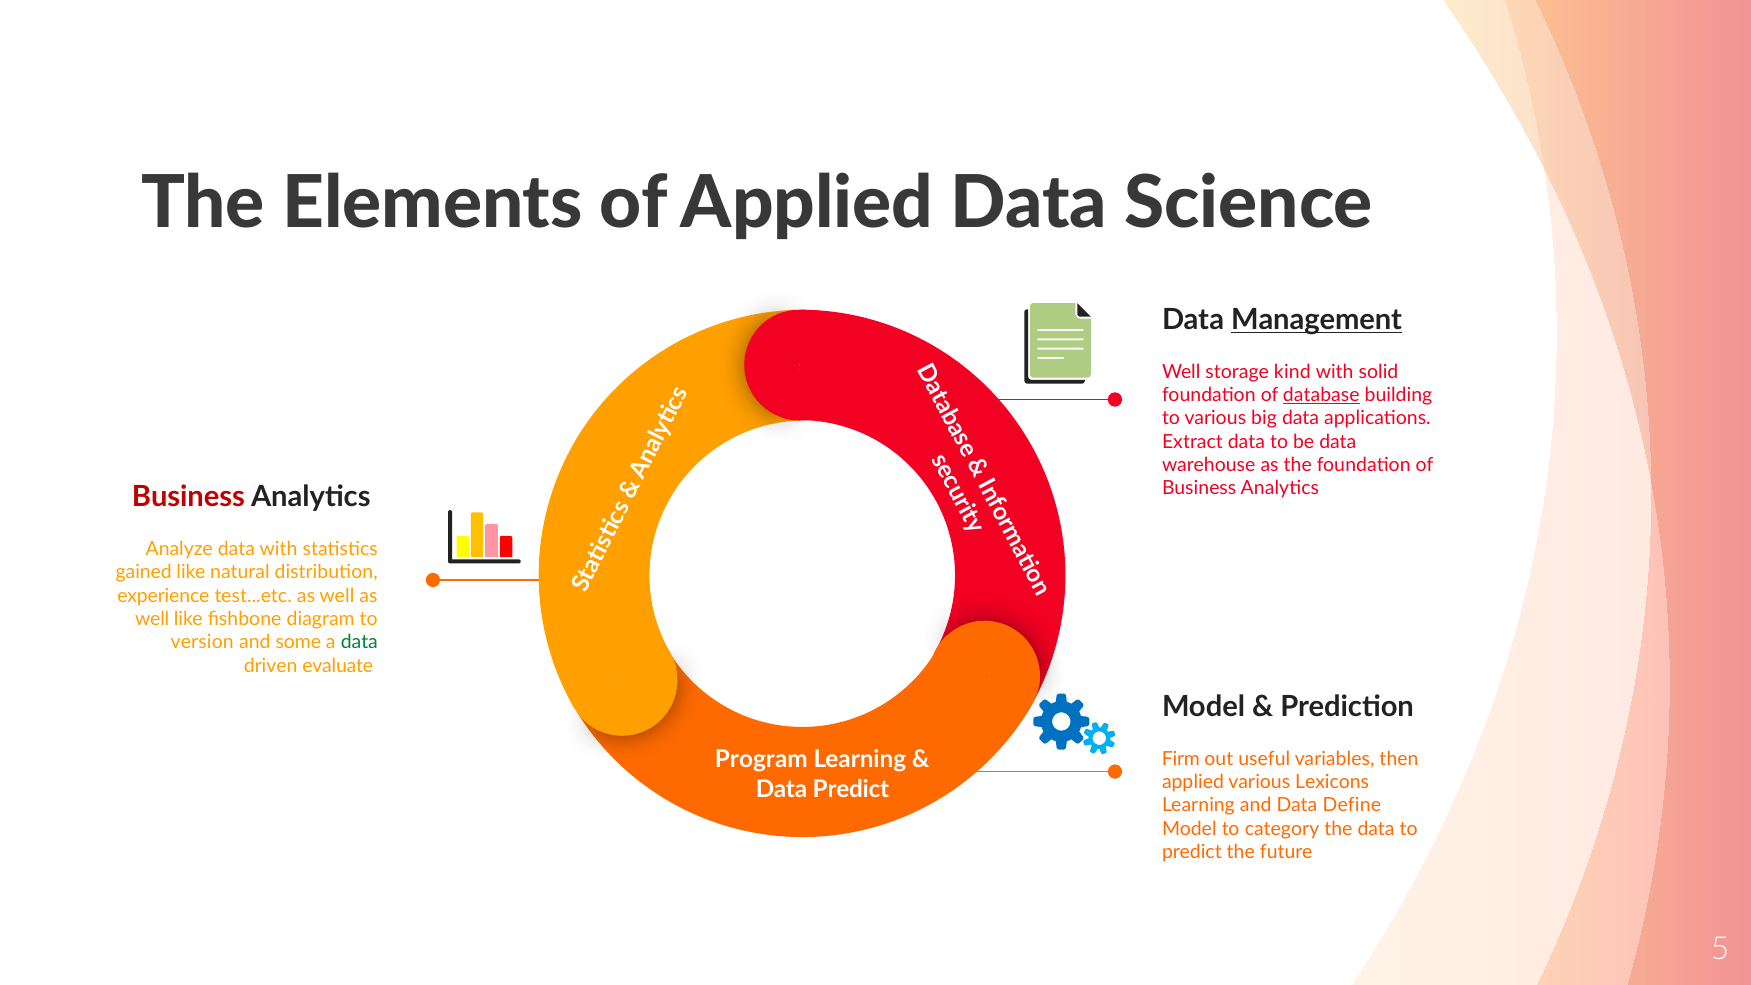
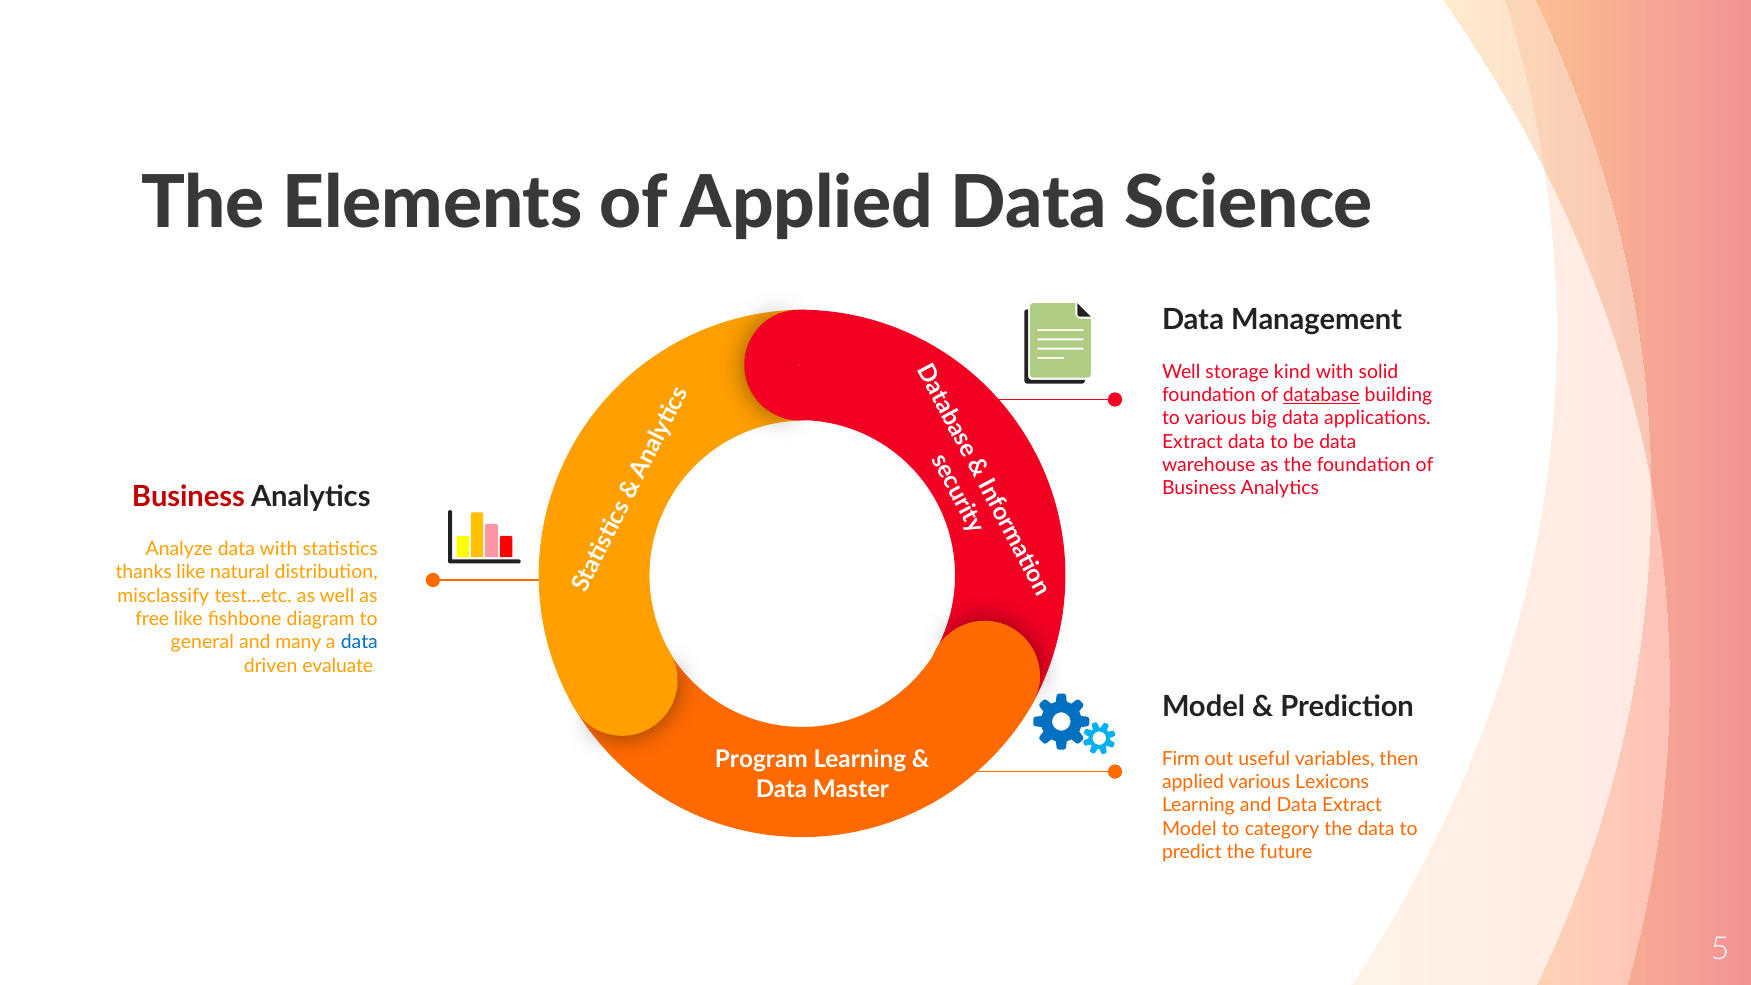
Management underline: present -> none (1317, 320)
gained: gained -> thanks (144, 572)
experience: experience -> misclassify (163, 596)
well: well -> free (152, 619)
version: version -> general (202, 642)
some: some -> many (298, 642)
data colour: green -> blue (359, 642)
Data Predict: Predict -> Master (851, 789)
Data Define: Define -> Extract (1352, 805)
